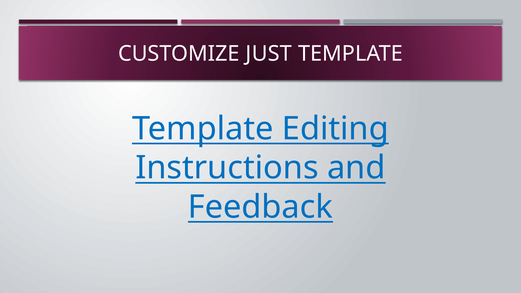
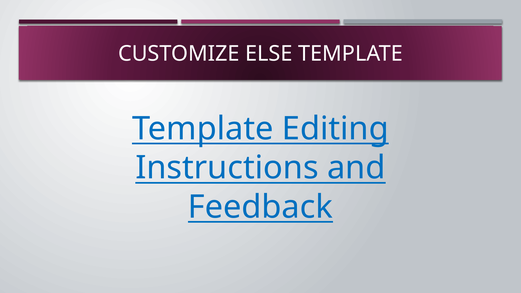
JUST: JUST -> ELSE (269, 54)
